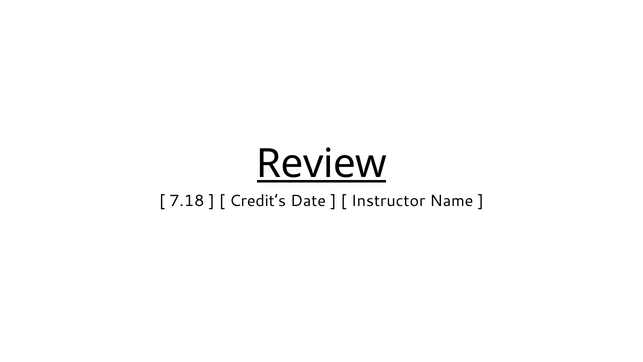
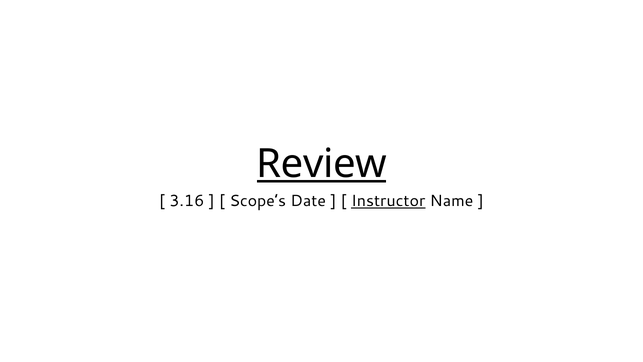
7.18: 7.18 -> 3.16 (187, 201)
Credit’s: Credit’s -> Scope’s (258, 201)
Instructor underline: none -> present (388, 201)
